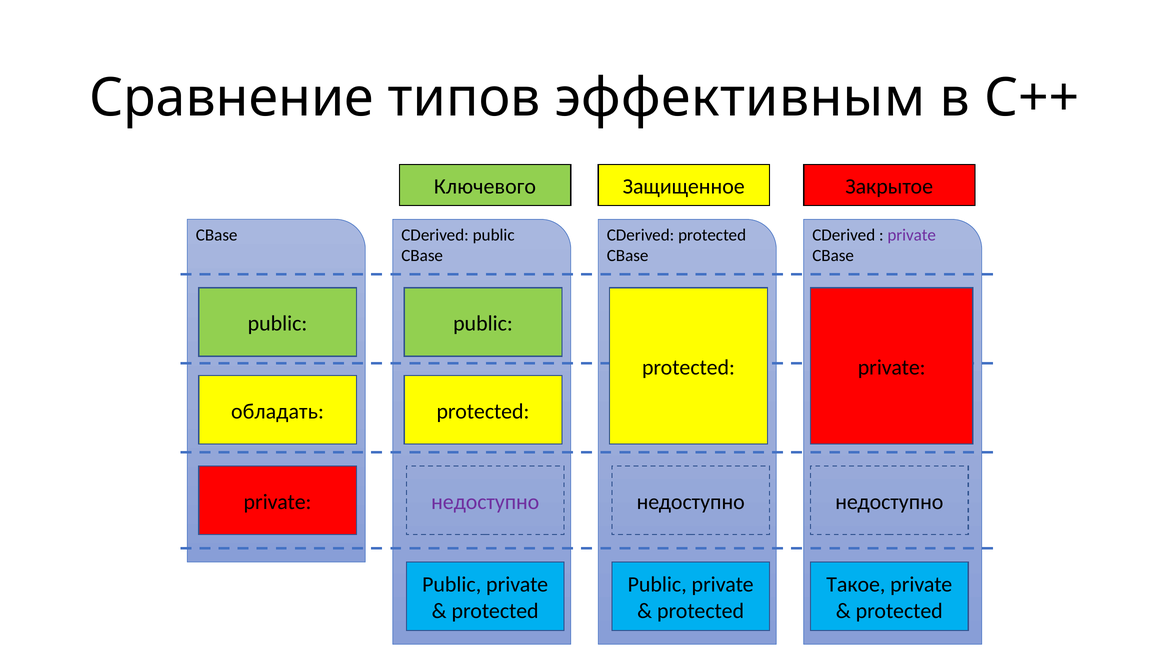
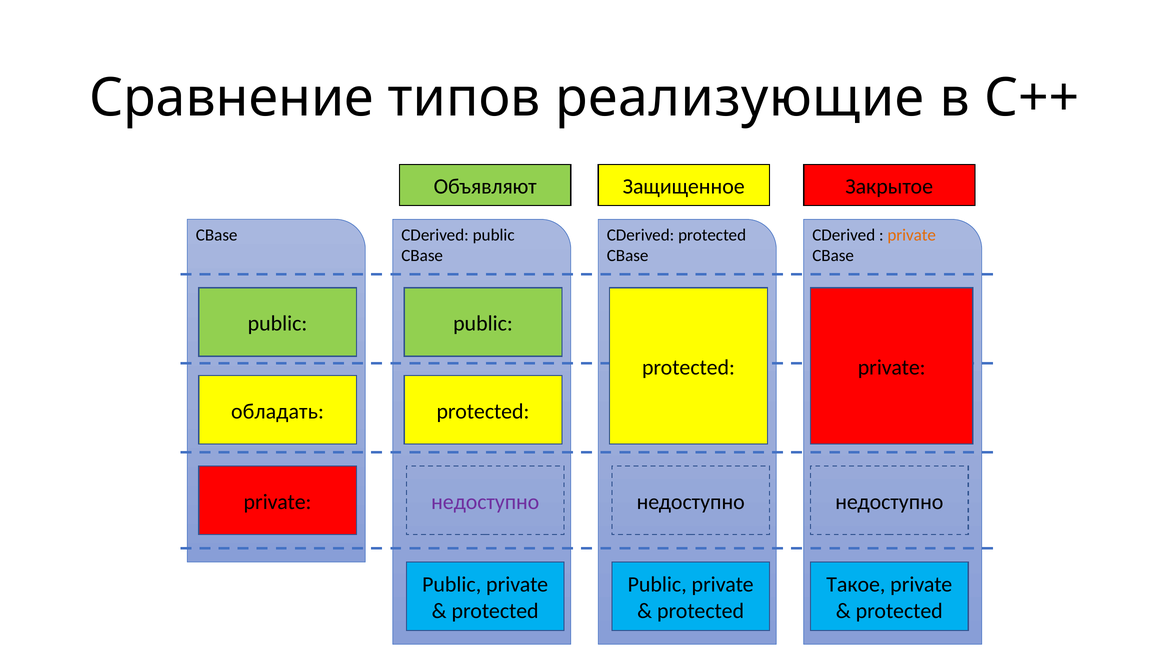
эффективным: эффективным -> реализующие (740, 98)
Ключевого: Ключевого -> Объявляют (485, 186)
private colour: purple -> orange (912, 235)
